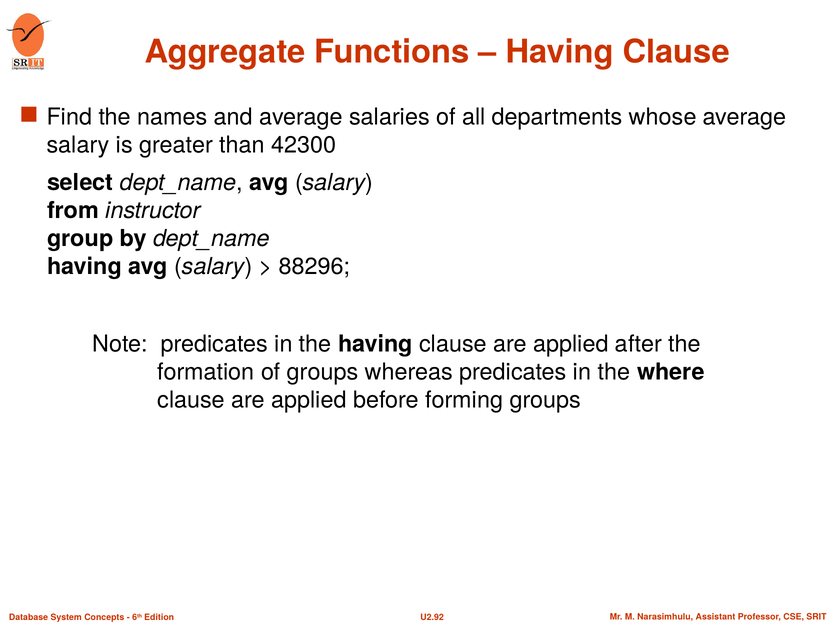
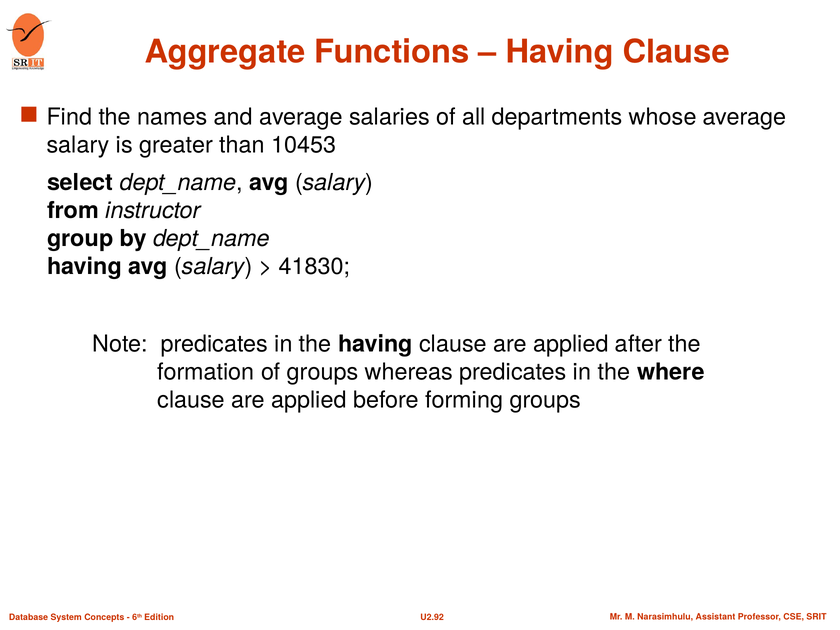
42300: 42300 -> 10453 (304, 145)
88296: 88296 -> 41830 (315, 267)
